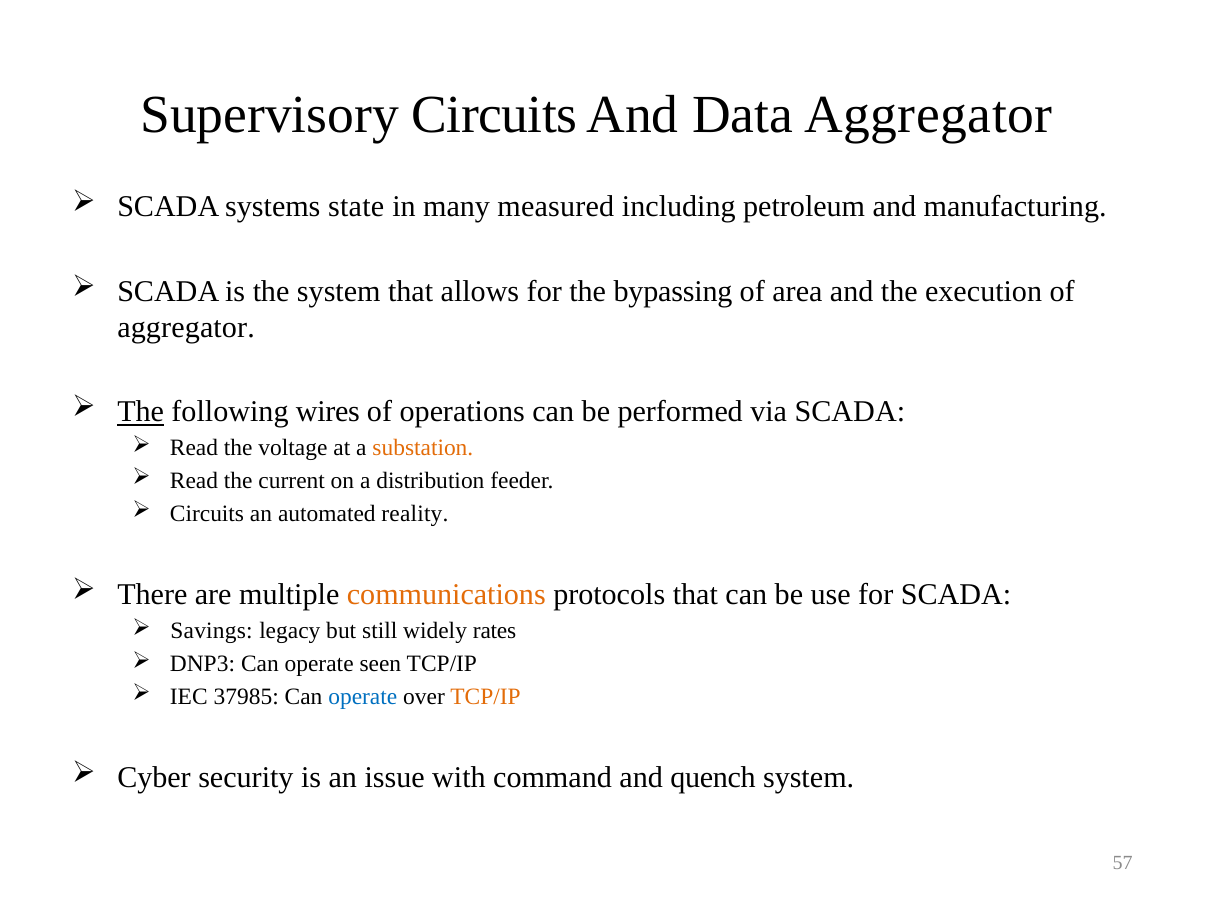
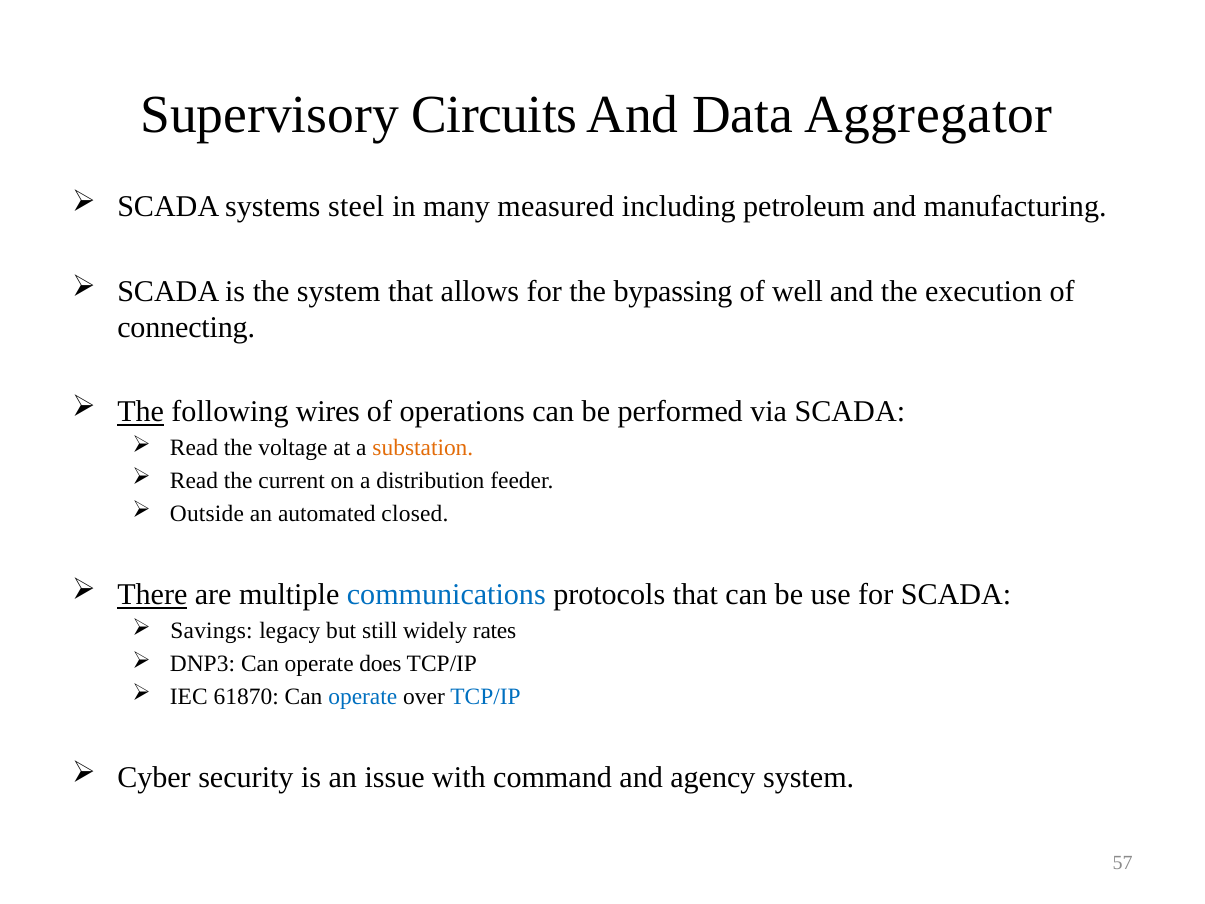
state: state -> steel (356, 207)
area: area -> well (798, 291)
aggregator: aggregator -> connecting (186, 327)
Circuits: Circuits -> Outside (207, 514)
reality: reality -> closed (415, 514)
There underline: none -> present (152, 595)
communications colour: orange -> blue (446, 595)
seen: seen -> does (380, 664)
37985: 37985 -> 61870 (246, 697)
TCP/IP colour: orange -> blue (485, 697)
quench: quench -> agency (713, 778)
